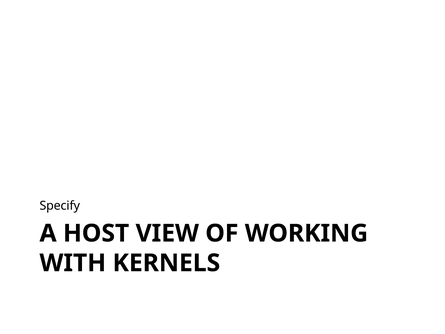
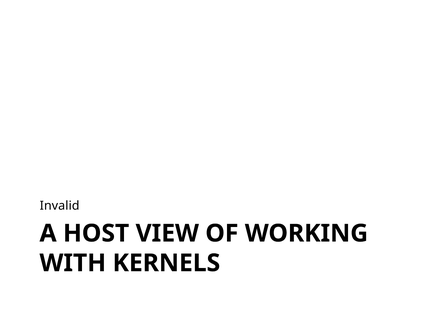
Specify: Specify -> Invalid (60, 206)
